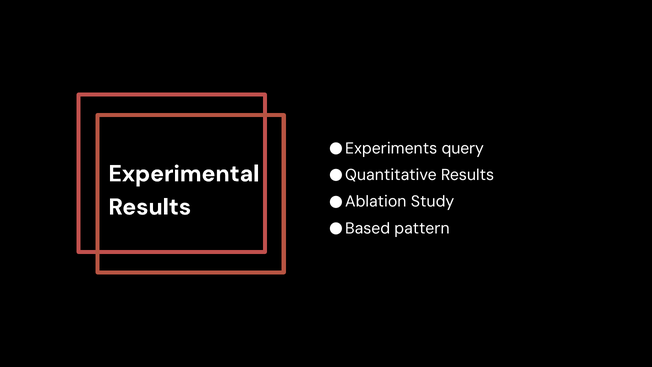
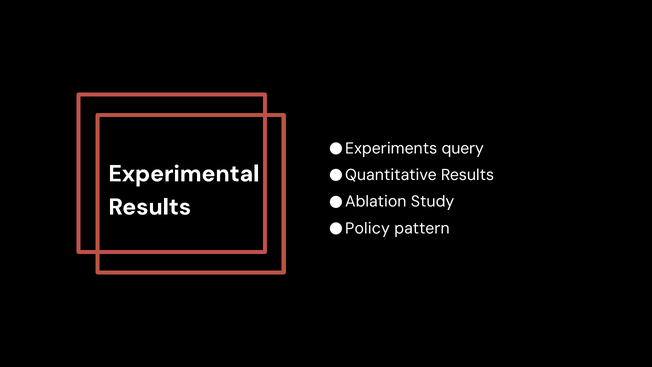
Based: Based -> Policy (368, 228)
